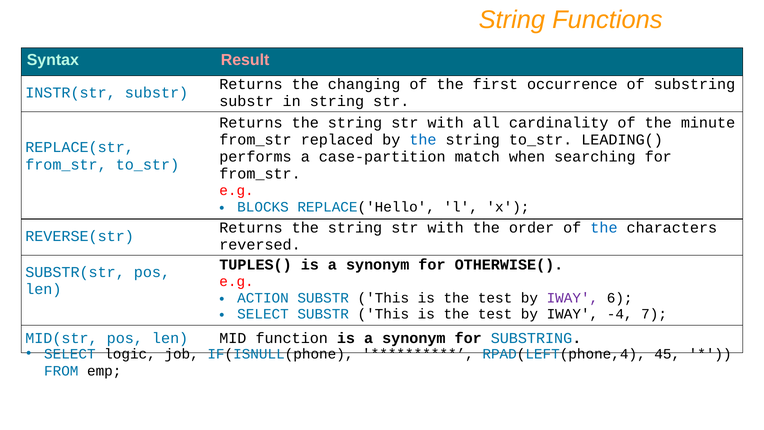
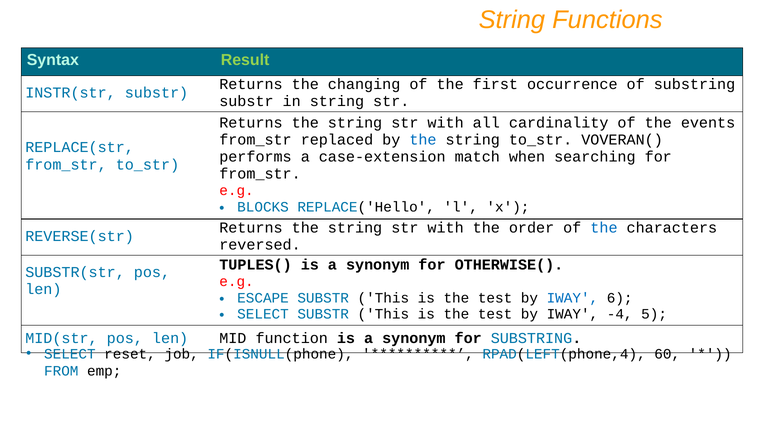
Result colour: pink -> light green (245, 60)
minute: minute -> events (708, 123)
LEADING(: LEADING( -> VOVERAN( (622, 140)
case-partition: case-partition -> case-extension (382, 157)
ACTION: ACTION -> ESCAPE (263, 298)
IWAY colour: purple -> blue (572, 298)
7: 7 -> 5 (654, 314)
logic: logic -> reset (130, 354)
45: 45 -> 60 (667, 354)
